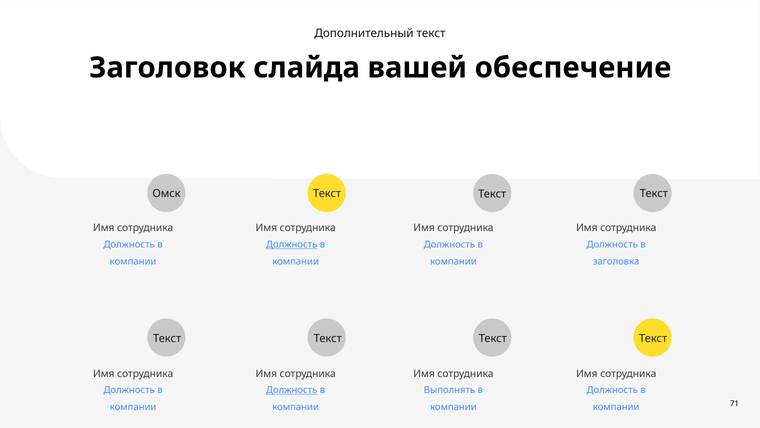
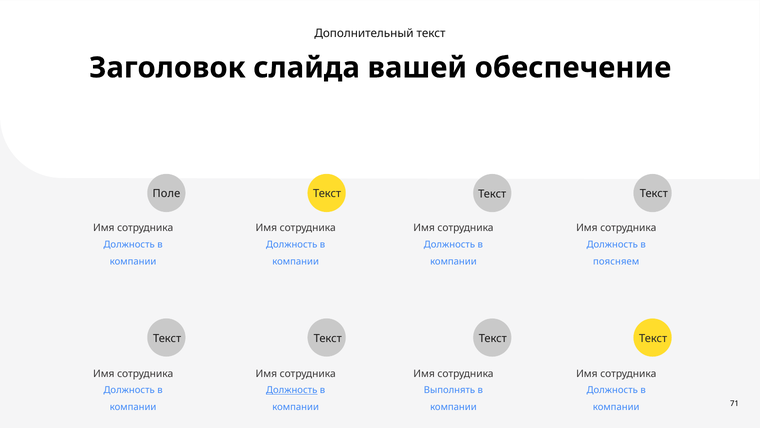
Омск: Омск -> Поле (166, 194)
Должность underline: present -> none (292, 245)
заголовка: заголовка -> поясняем (616, 262)
